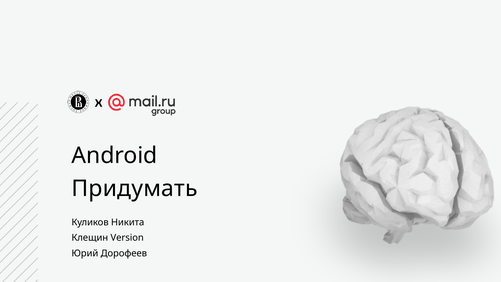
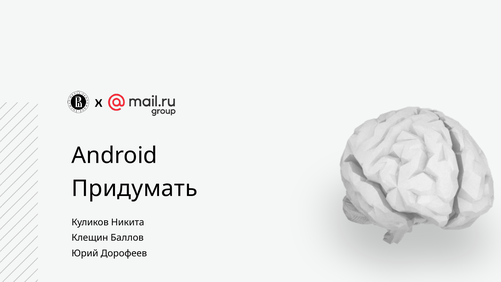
Version: Version -> Баллов (127, 238)
